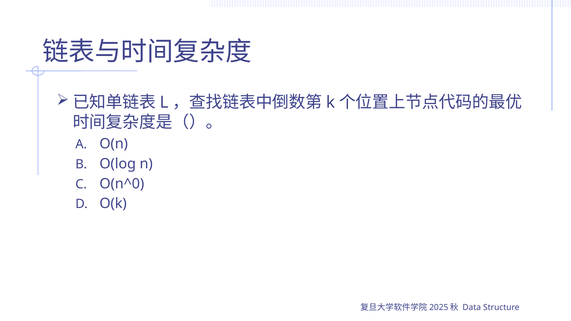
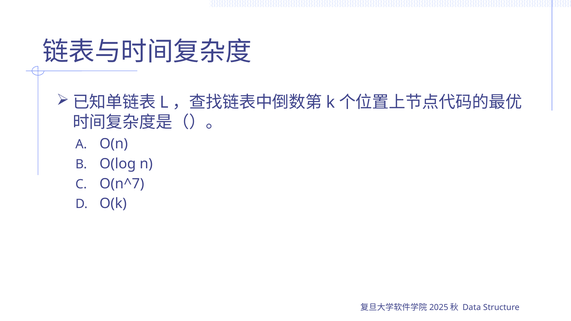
O(n^0: O(n^0 -> O(n^7 (122, 184)
